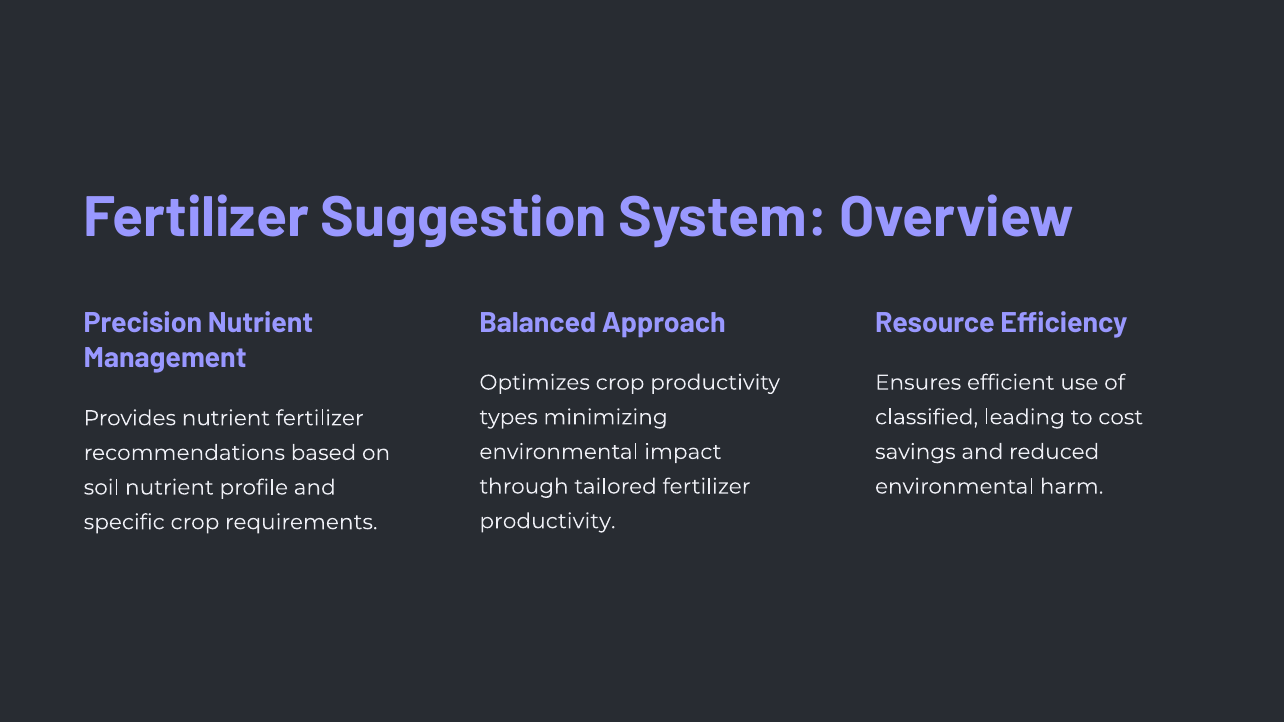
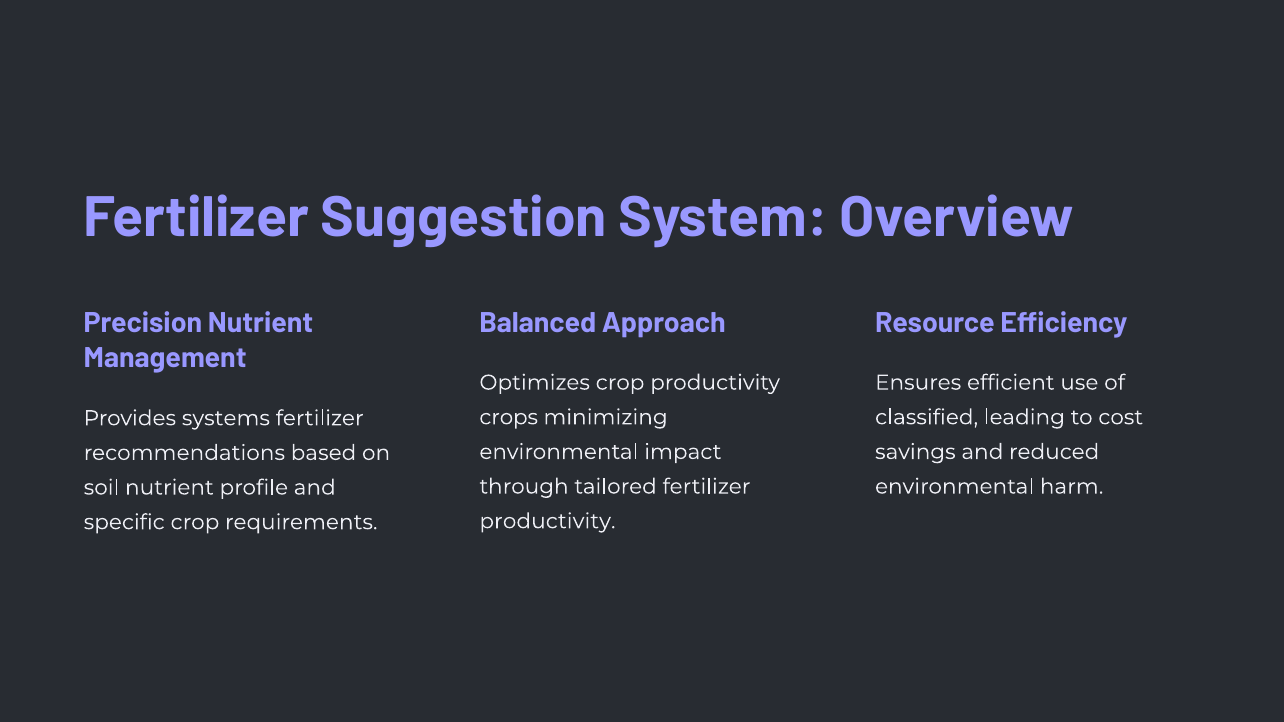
types: types -> crops (509, 417)
Provides nutrient: nutrient -> systems (226, 418)
